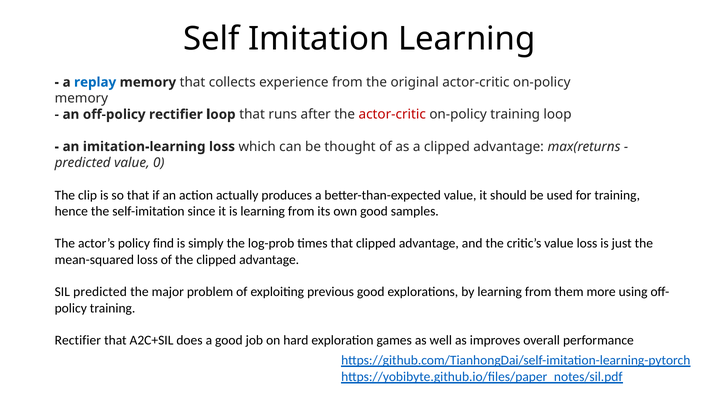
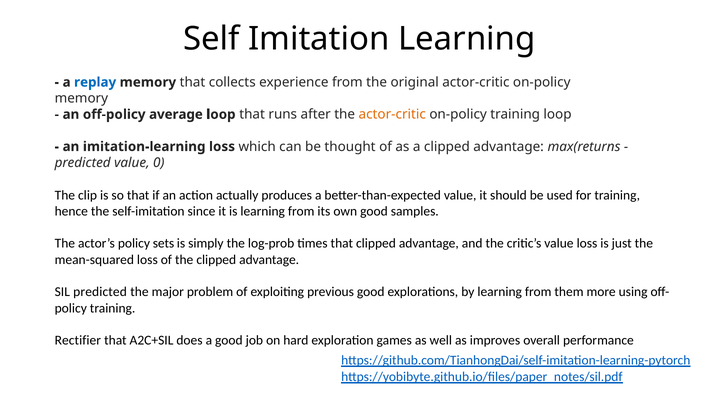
off-policy rectifier: rectifier -> average (176, 115)
actor-critic colour: red -> orange (392, 115)
find: find -> sets (163, 244)
